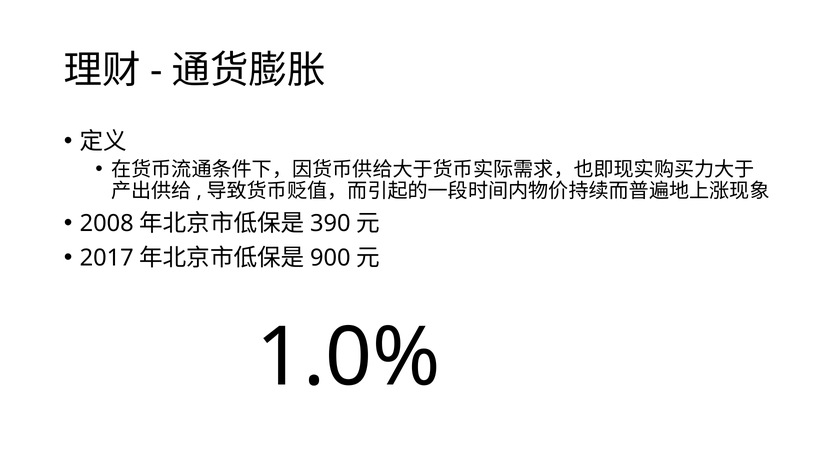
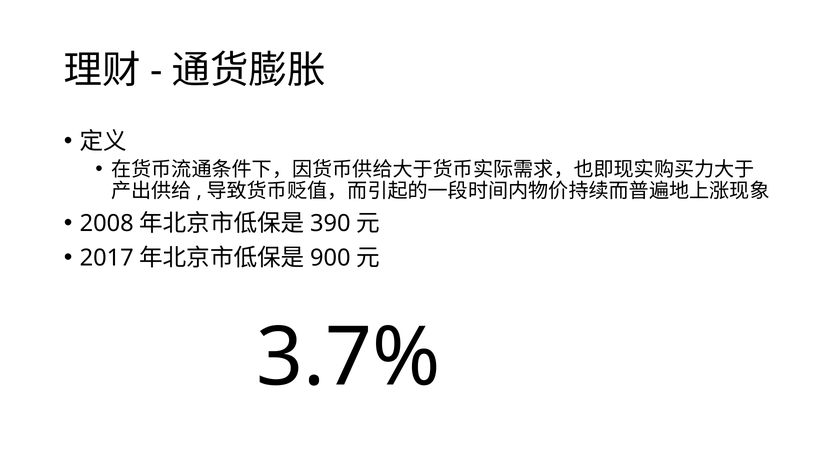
1.0%: 1.0% -> 3.7% (348, 357)
